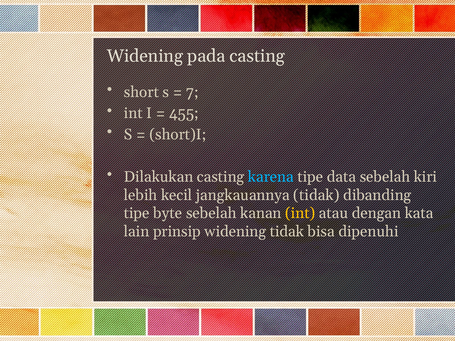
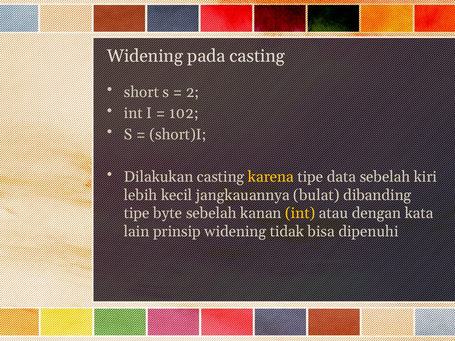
7: 7 -> 2 (193, 92)
455: 455 -> 102 (184, 113)
karena colour: light blue -> yellow (271, 177)
jangkauannya tidak: tidak -> bulat (316, 195)
